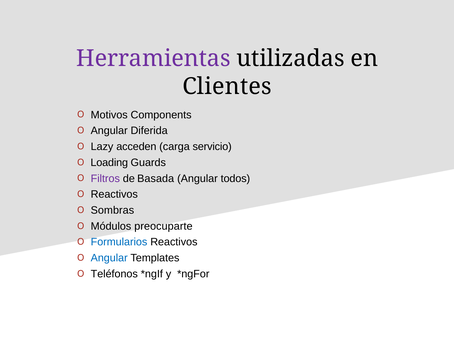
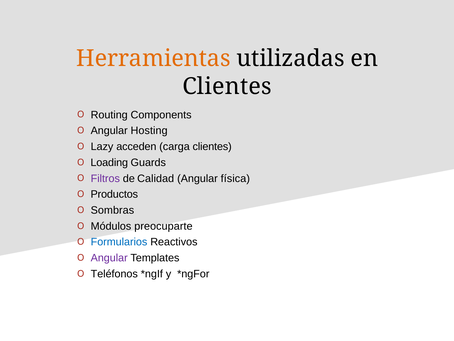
Herramientas colour: purple -> orange (153, 58)
Motivos: Motivos -> Routing (109, 115)
Diferida: Diferida -> Hosting (149, 131)
carga servicio: servicio -> clientes (212, 146)
Basada: Basada -> Calidad (156, 178)
todos: todos -> física (235, 178)
Reactivos: Reactivos -> Productos (114, 194)
Angular colour: blue -> purple (109, 258)
